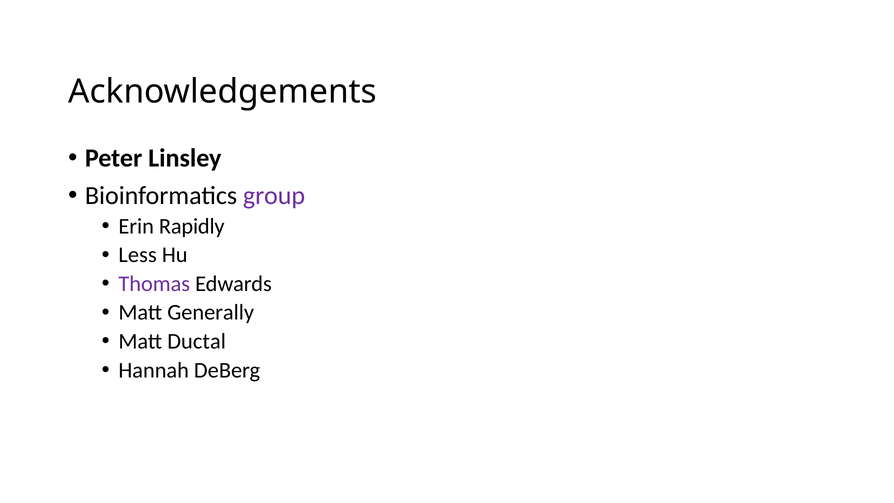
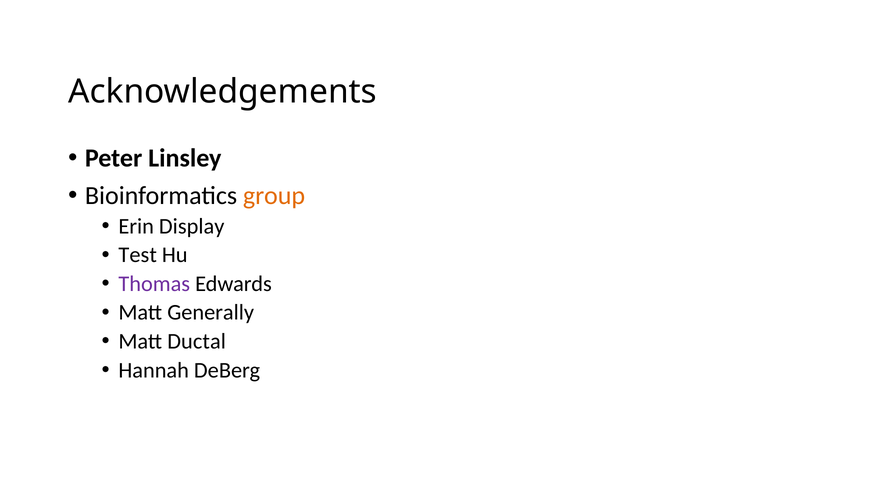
group colour: purple -> orange (274, 195)
Rapidly: Rapidly -> Display (192, 226)
Less: Less -> Test (138, 255)
